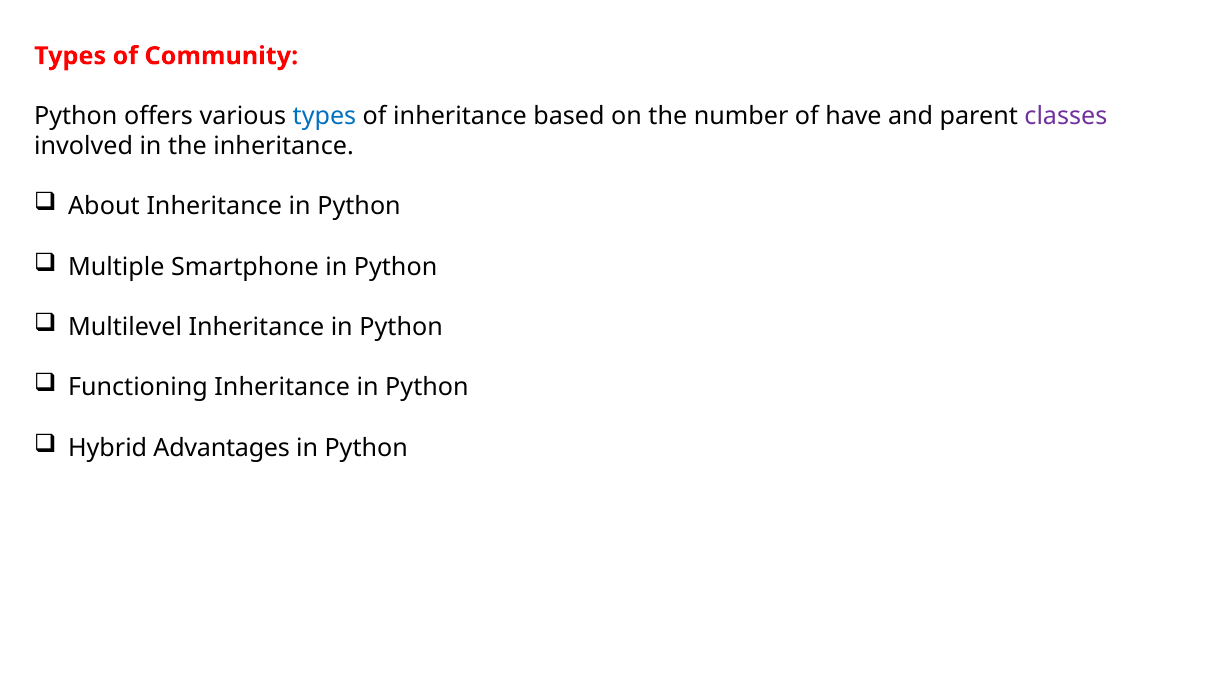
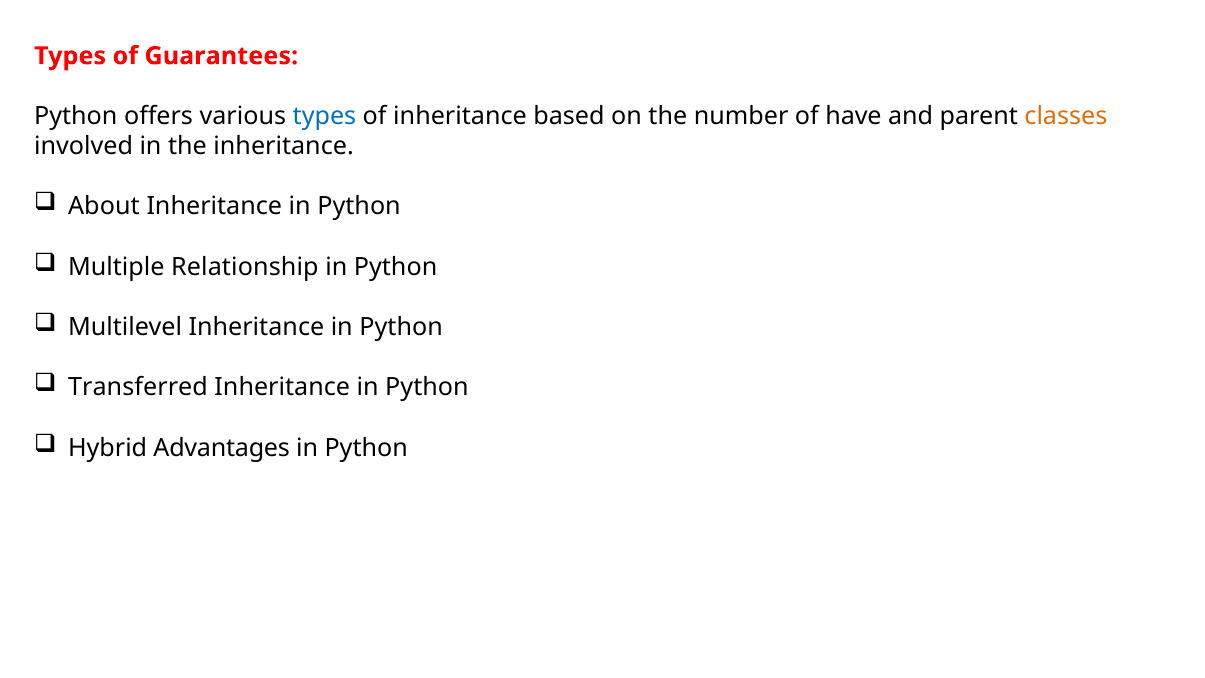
Community: Community -> Guarantees (221, 56)
classes colour: purple -> orange (1066, 116)
Smartphone: Smartphone -> Relationship (245, 267)
Functioning: Functioning -> Transferred (138, 387)
